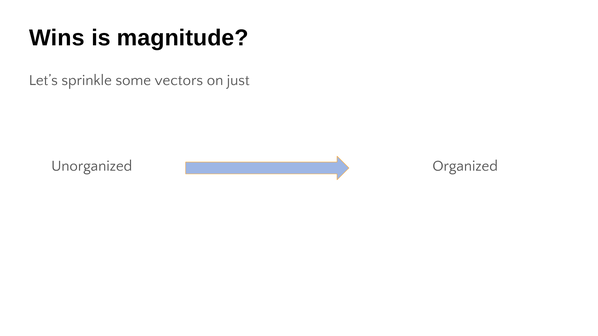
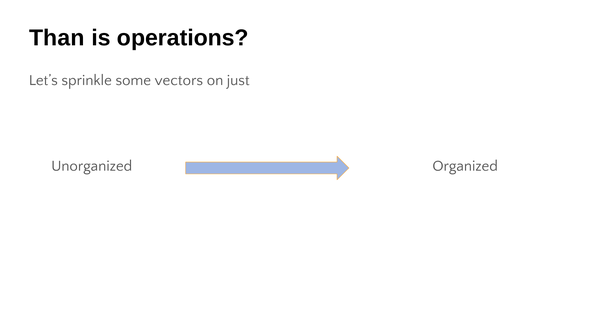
Wins: Wins -> Than (57, 38)
magnitude: magnitude -> operations (183, 38)
